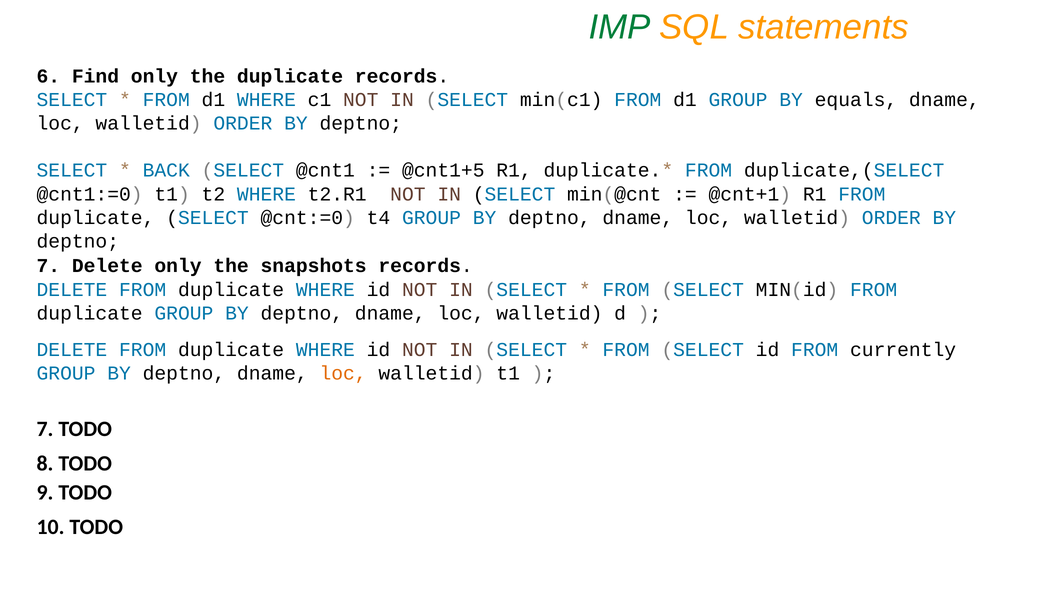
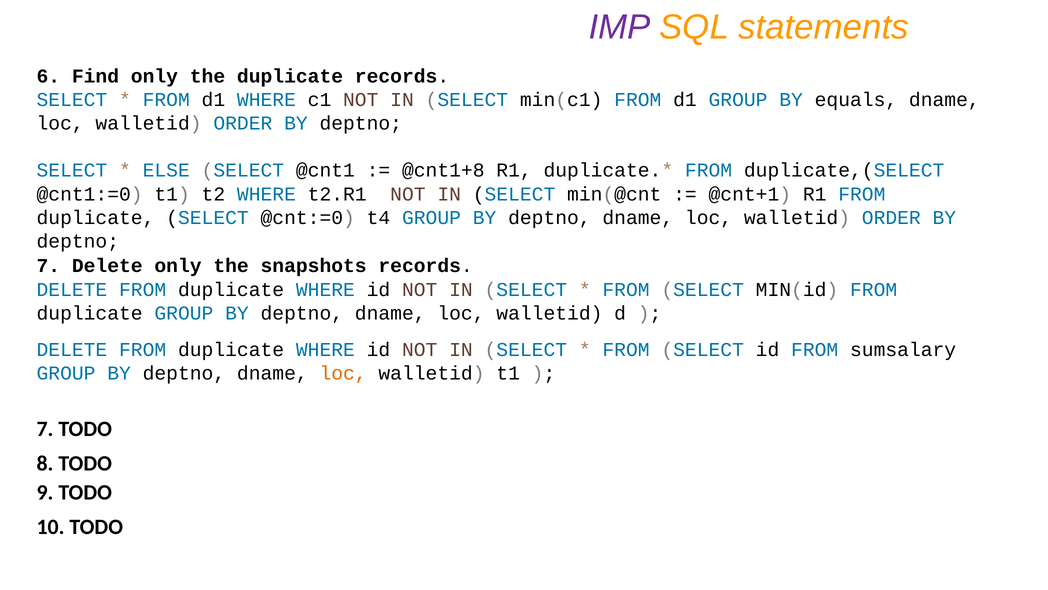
IMP colour: green -> purple (620, 27)
BACK: BACK -> ELSE (166, 170)
@cnt1+5: @cnt1+5 -> @cnt1+8 (443, 170)
currently: currently -> sumsalary (903, 350)
